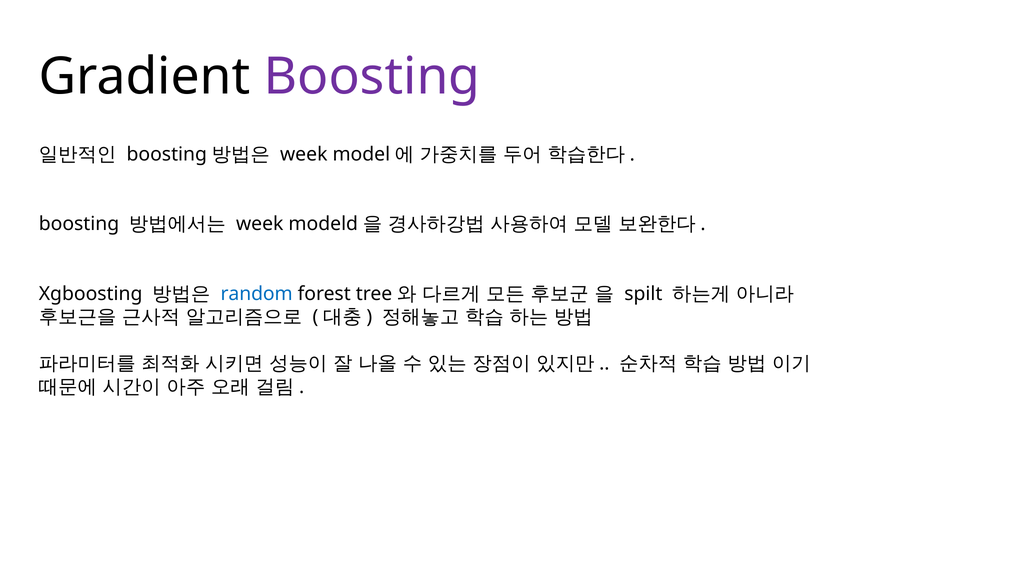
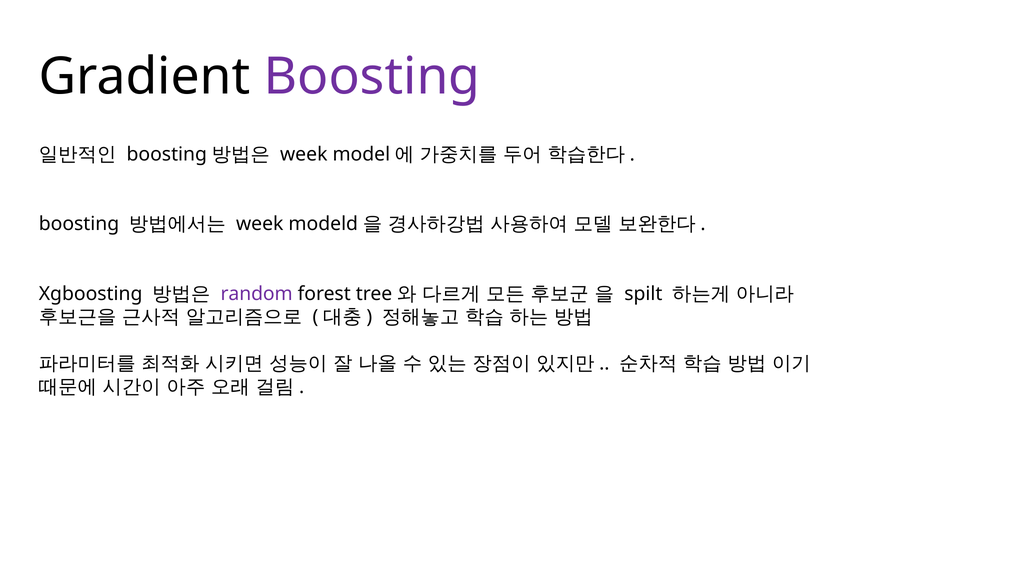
random colour: blue -> purple (257, 294)
